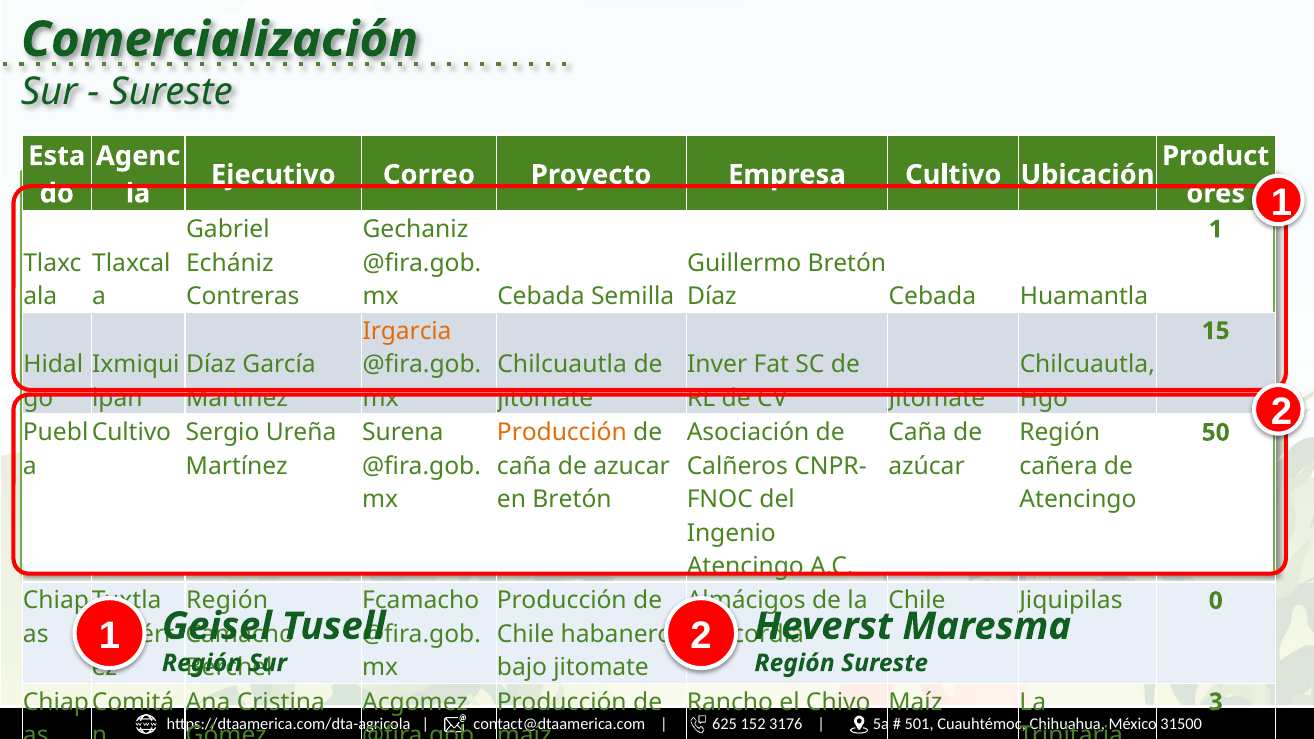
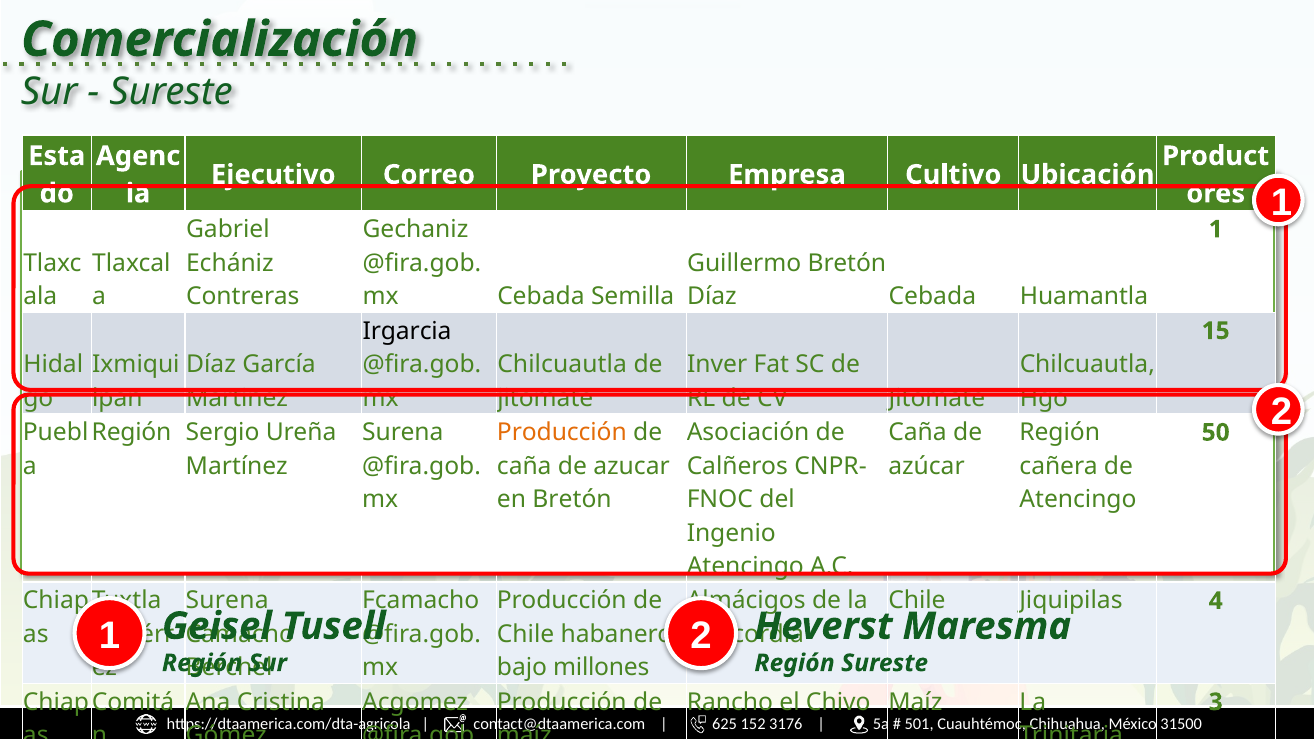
Irgarcia colour: orange -> black (407, 331)
Cultivo: Cultivo -> Región (132, 433)
Región: Región -> Surena (227, 601)
0: 0 -> 4 (1216, 601)
bajo jitomate: jitomate -> millones (601, 668)
